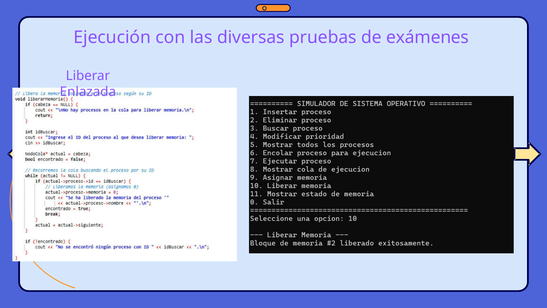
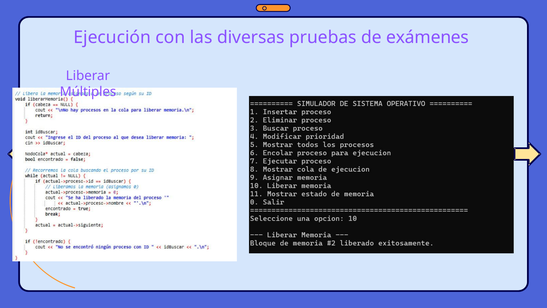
Enlazada: Enlazada -> Múltiples (88, 92)
